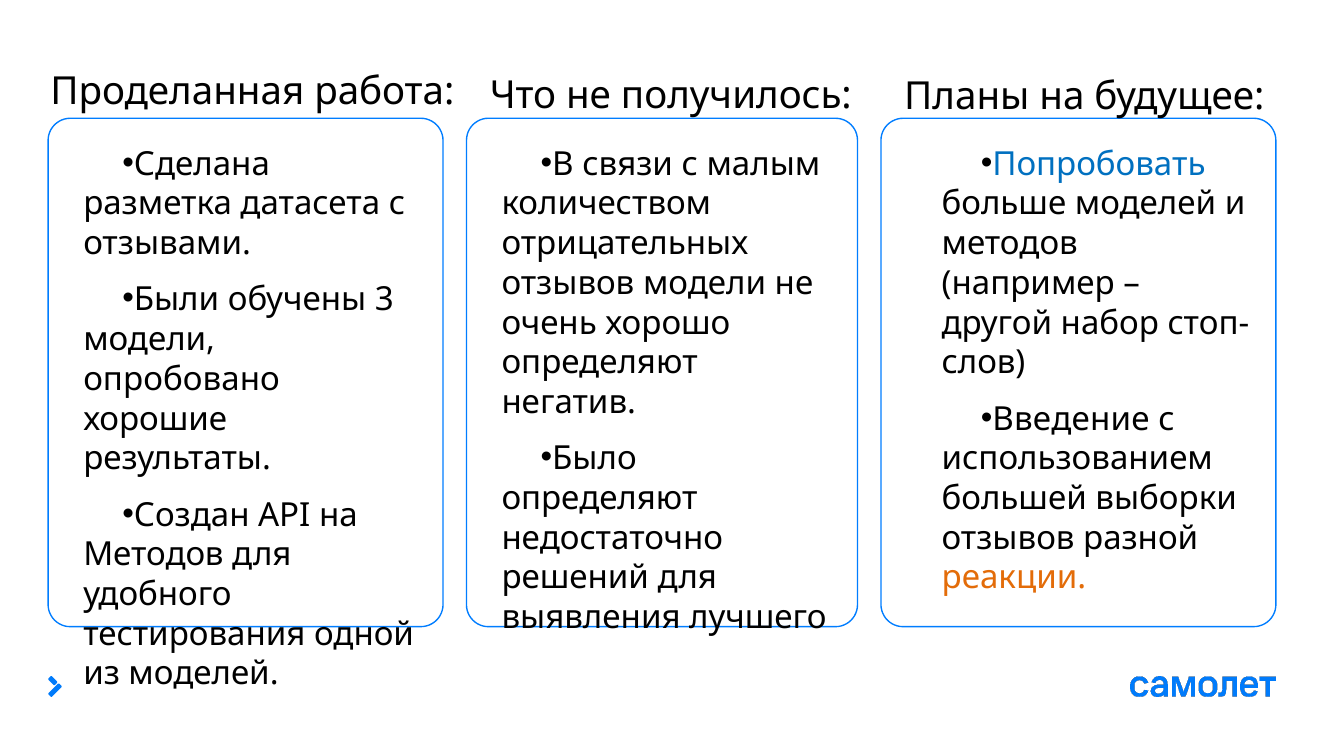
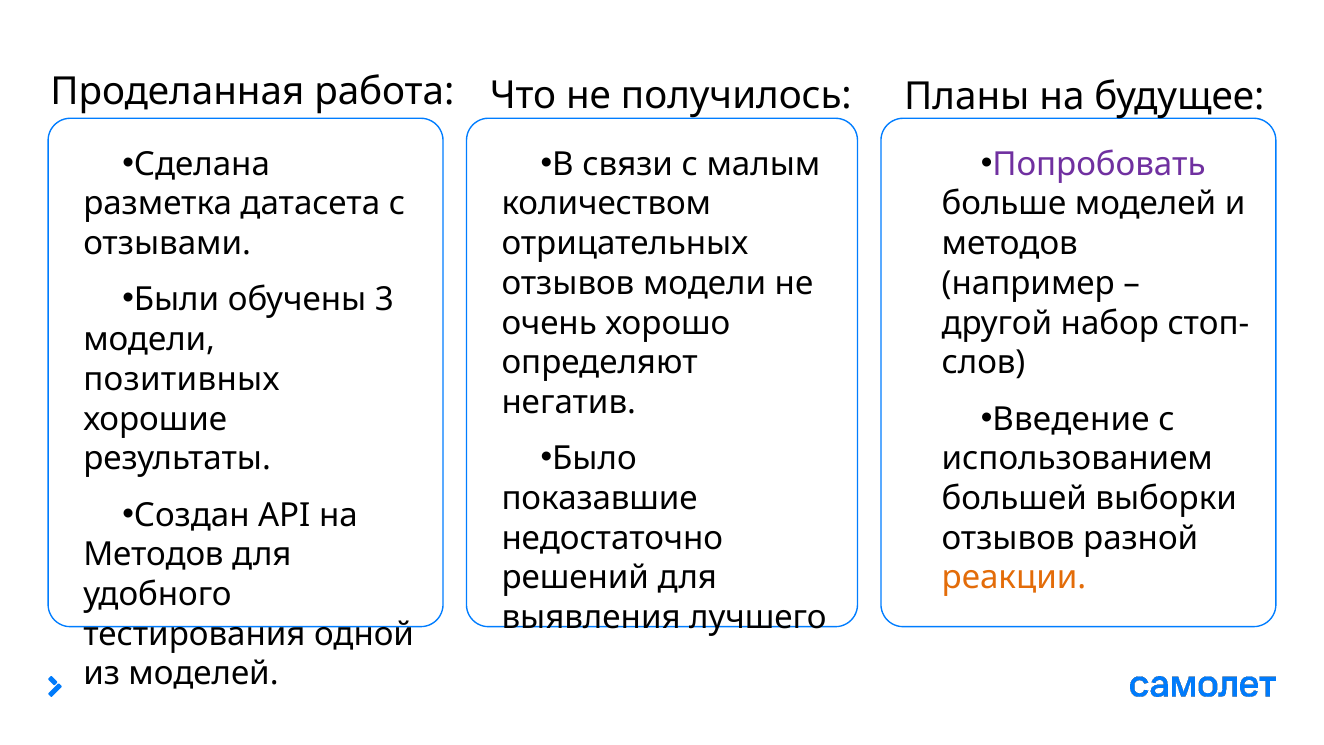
Попробовать colour: blue -> purple (1099, 164)
опробовано: опробовано -> позитивных (181, 379)
определяют: определяют -> показавшие (600, 498)
